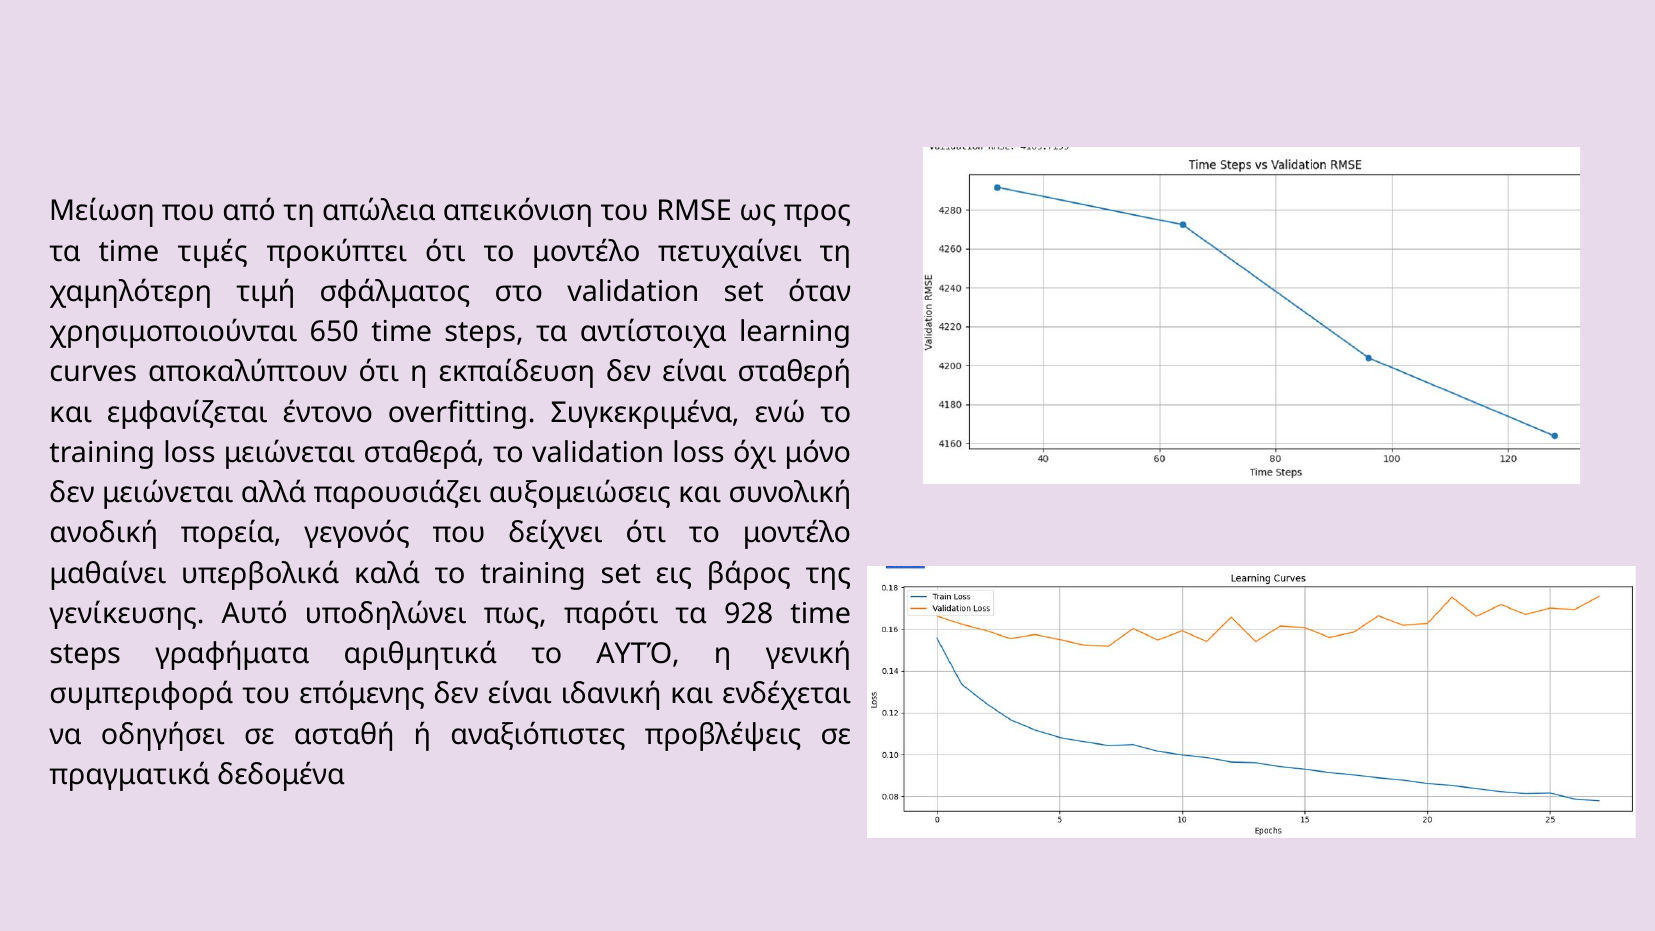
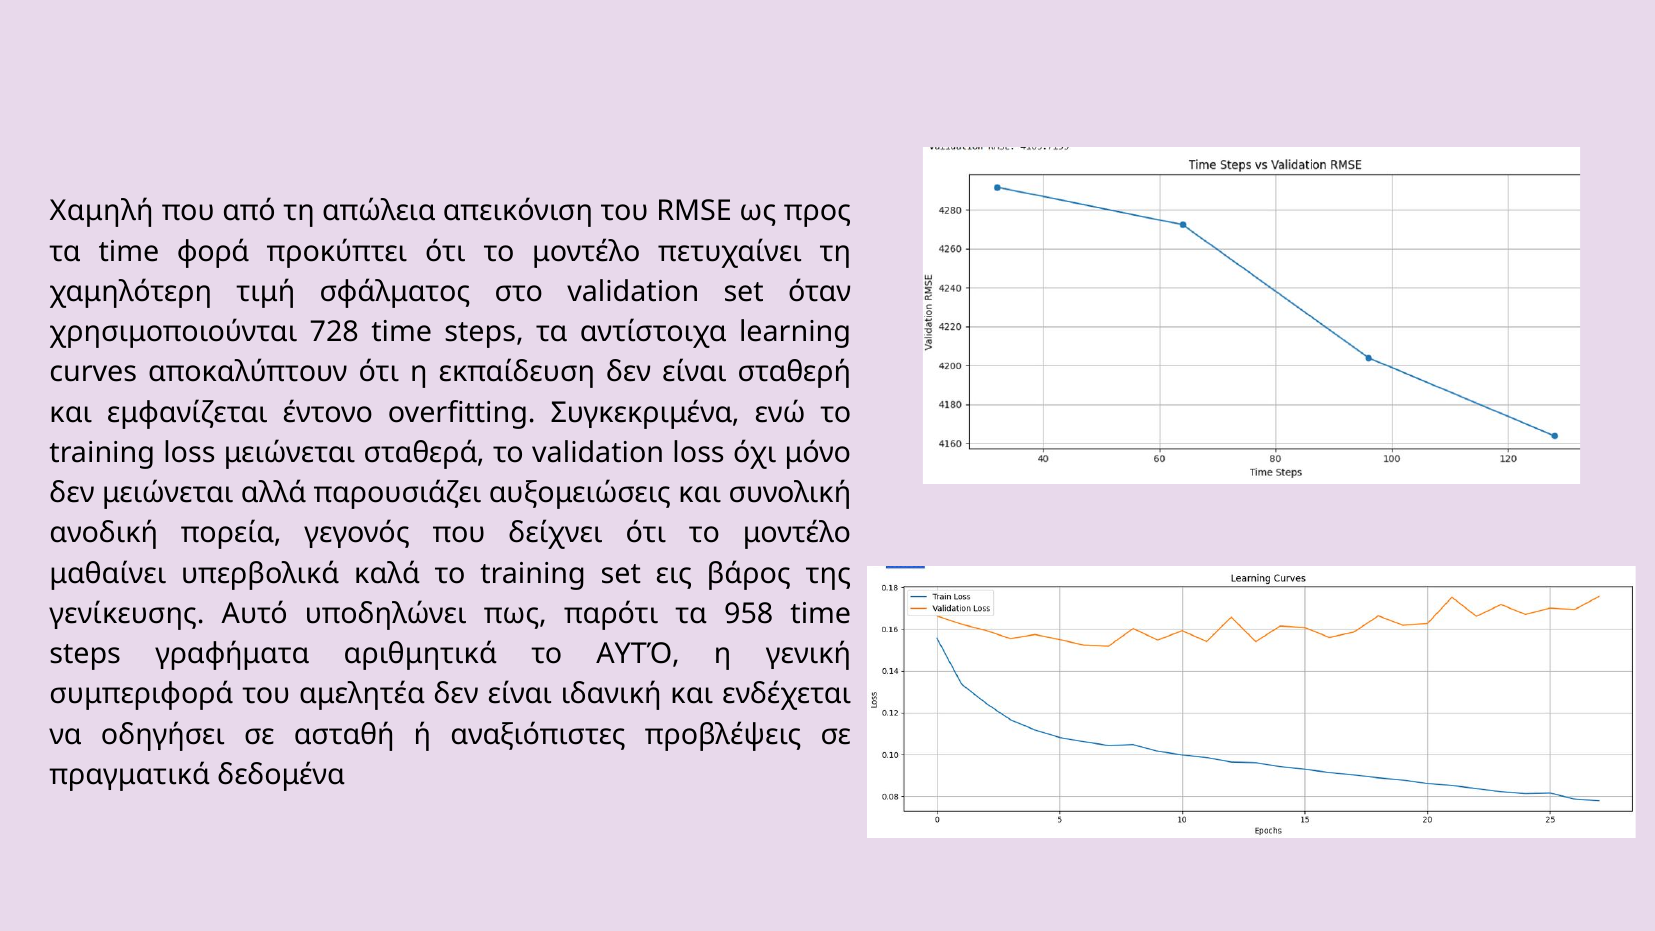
Μείωση: Μείωση -> Χαμηλή (102, 211)
τιμές: τιμές -> φορά (213, 252)
650: 650 -> 728 (334, 332)
928: 928 -> 958 (749, 614)
επόμενης: επόμενης -> αμελητέα (362, 694)
